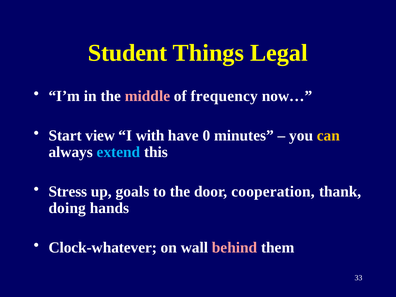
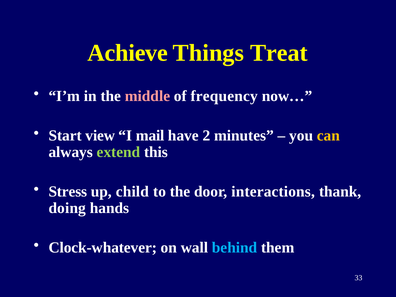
Student: Student -> Achieve (128, 53)
Legal: Legal -> Treat (279, 53)
with: with -> mail (150, 135)
0: 0 -> 2 (206, 135)
extend colour: light blue -> light green (118, 152)
goals: goals -> child (132, 192)
cooperation: cooperation -> interactions (273, 192)
behind colour: pink -> light blue (235, 248)
